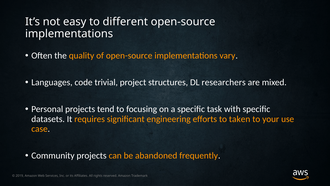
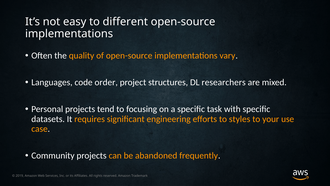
trivial: trivial -> order (106, 82)
taken: taken -> styles (240, 119)
